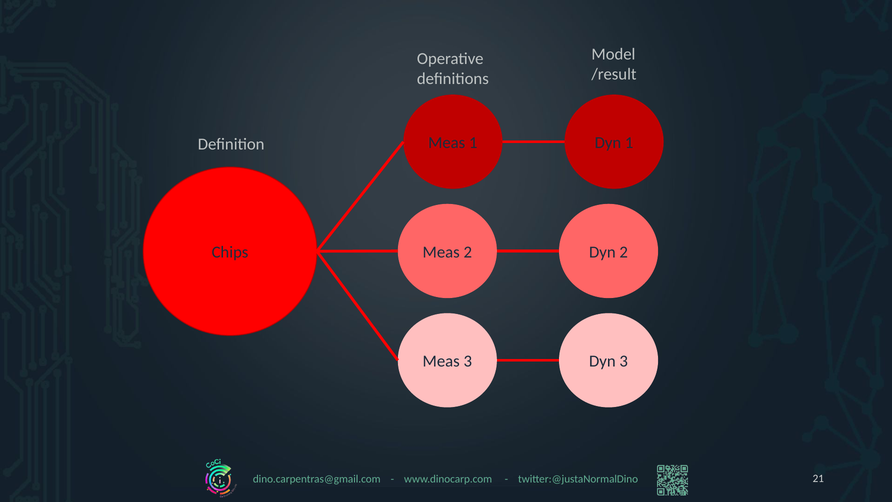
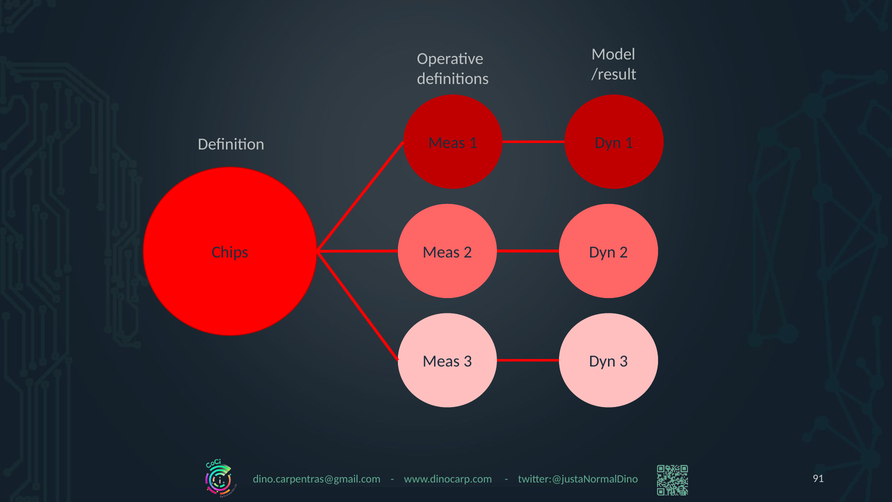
21: 21 -> 91 (818, 478)
